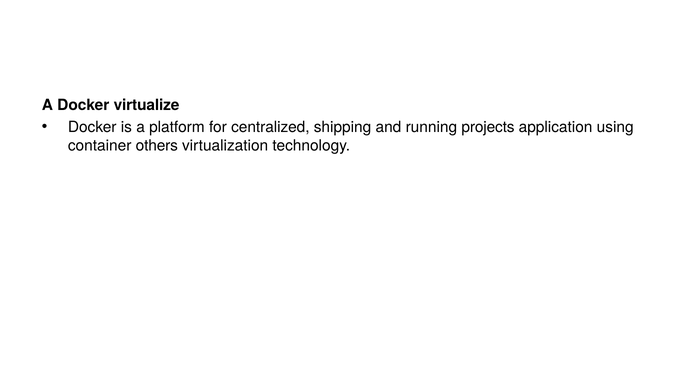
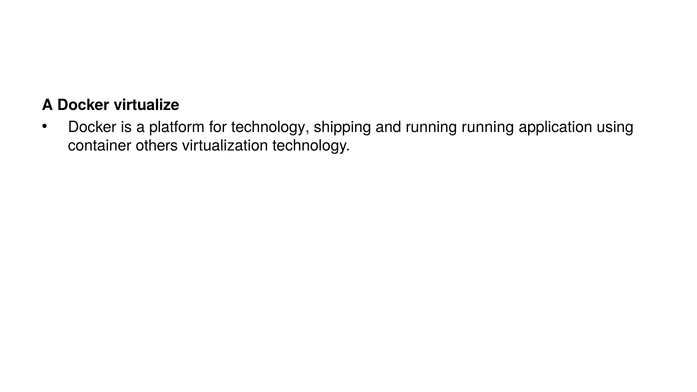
for centralized: centralized -> technology (270, 127)
running projects: projects -> running (488, 127)
